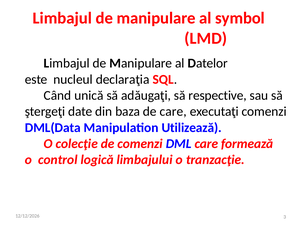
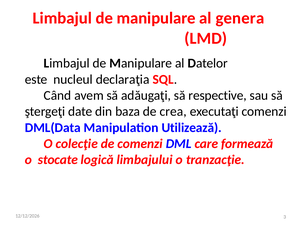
symbol: symbol -> genera (240, 18)
unică: unică -> avem (89, 95)
de care: care -> crea (173, 111)
control: control -> stocate (58, 160)
